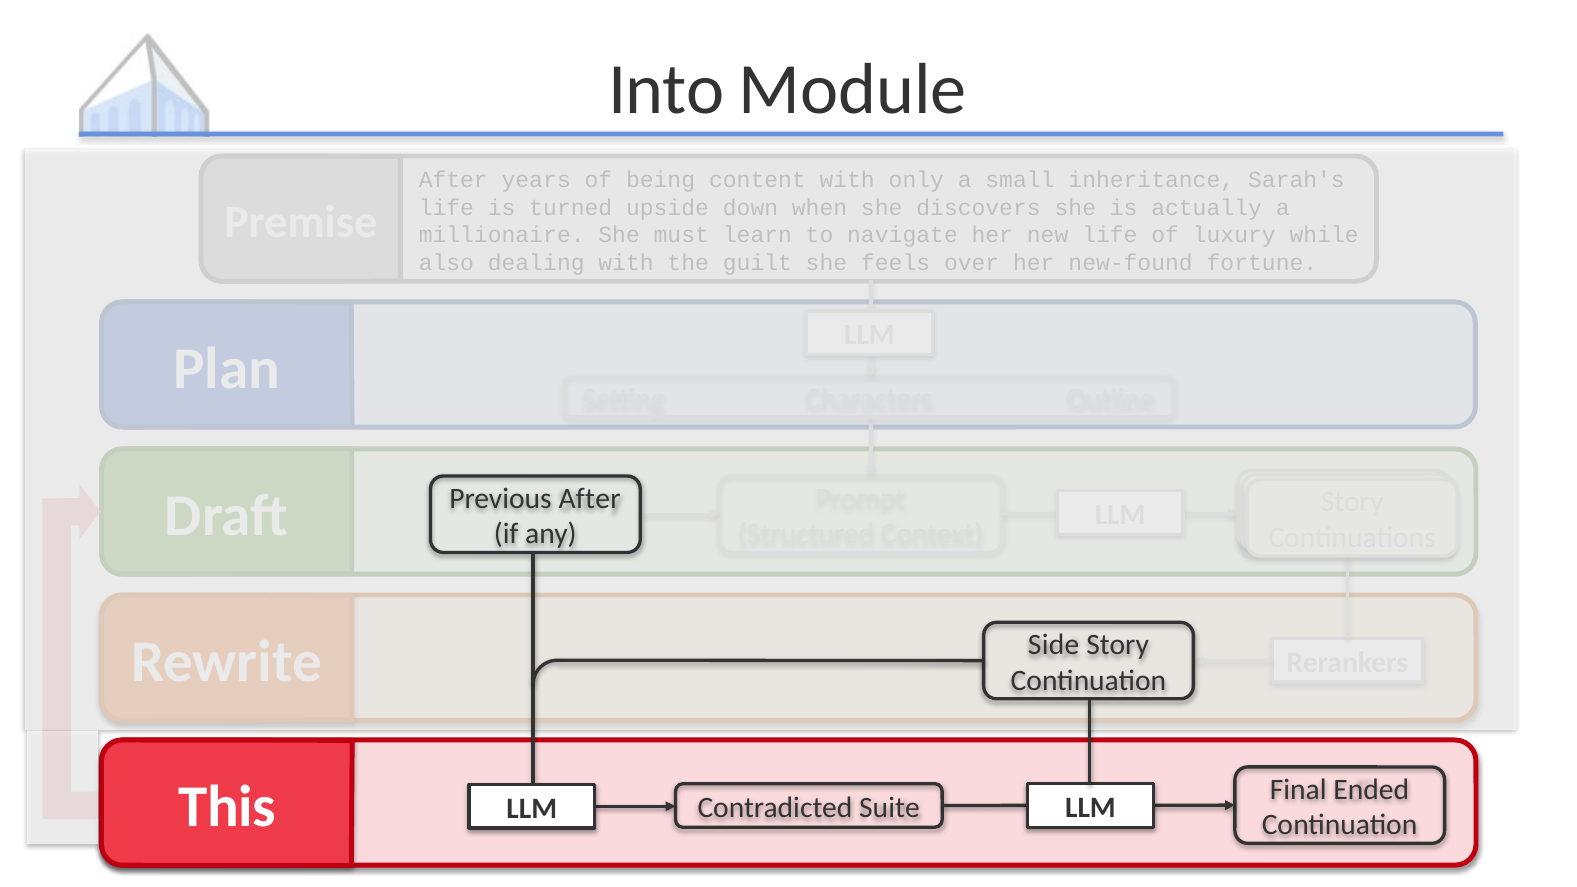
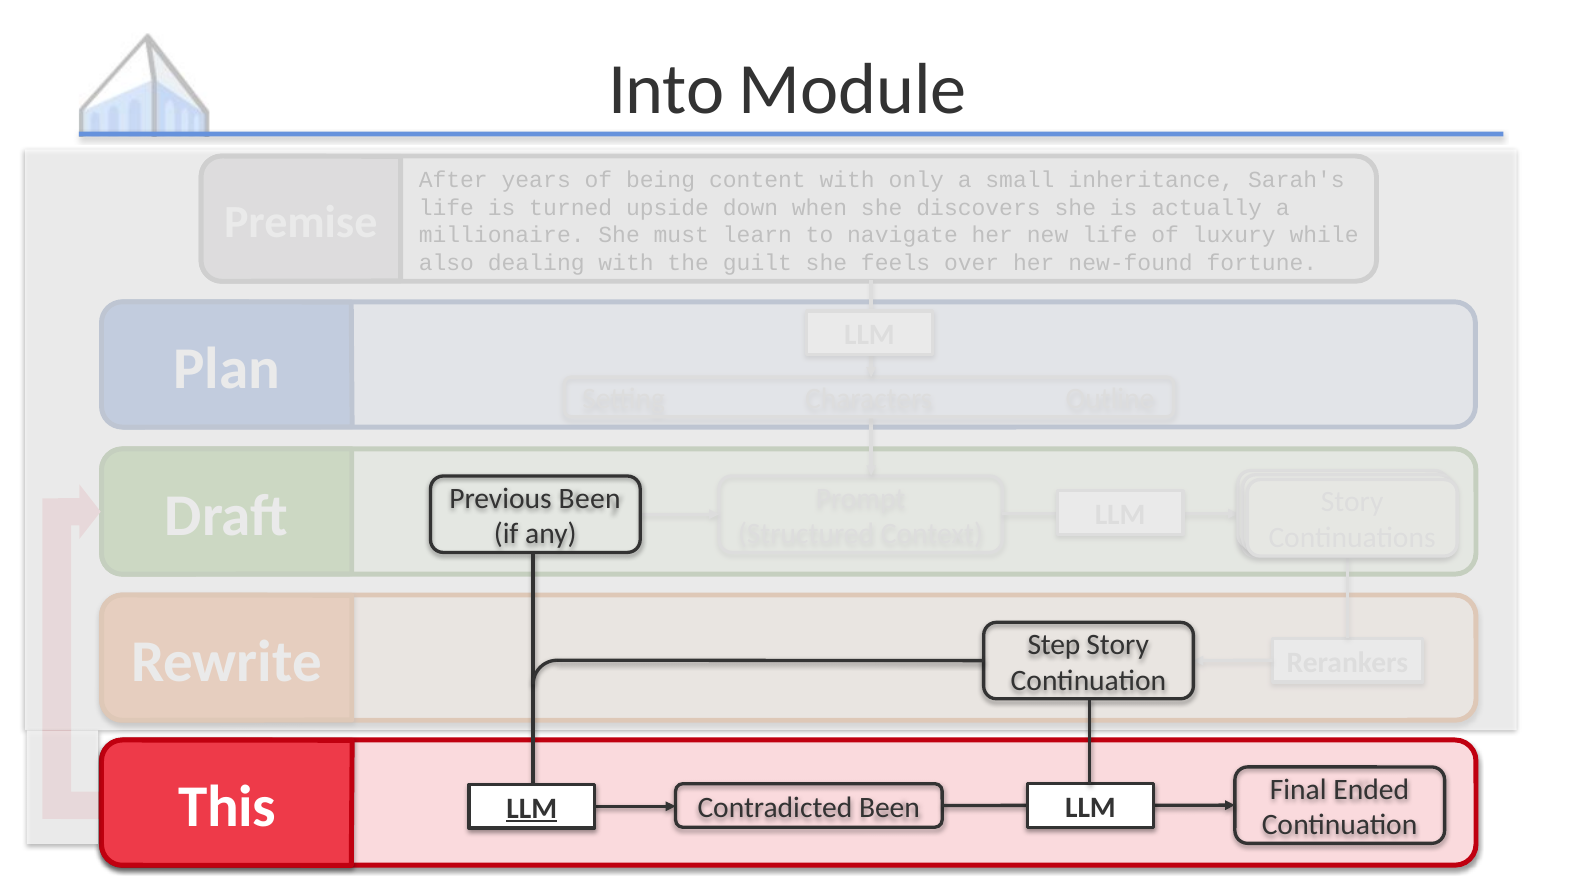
Previous After: After -> Been (590, 499)
Side: Side -> Step (1054, 645)
Contradicted Suite: Suite -> Been (889, 808)
LLM underline: none -> present (532, 808)
